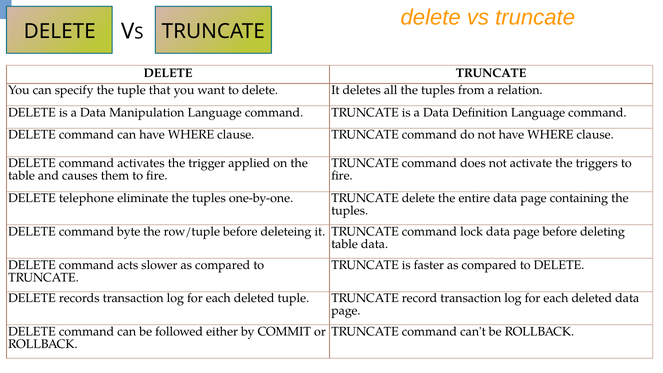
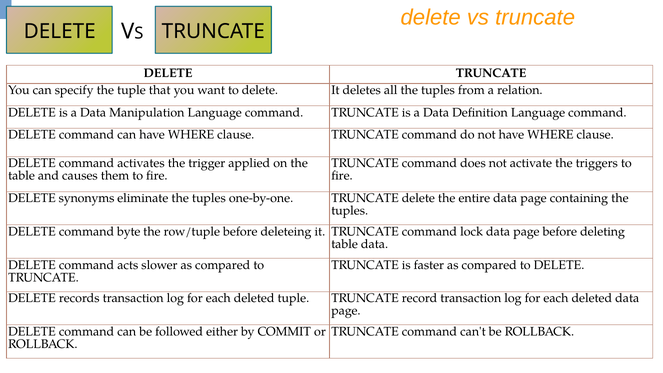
telephone: telephone -> synonyms (87, 198)
